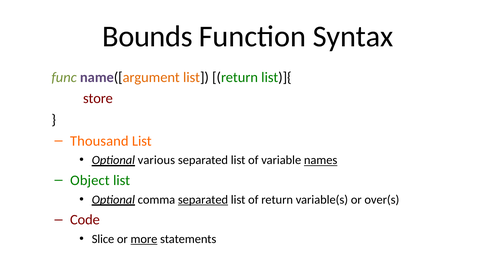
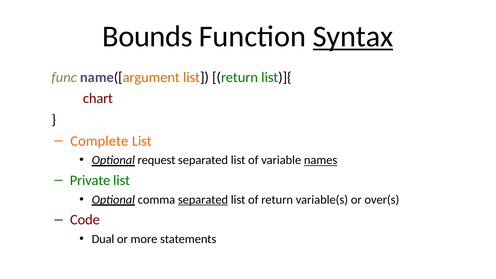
Syntax underline: none -> present (353, 37)
store: store -> chart (98, 99)
Thousand: Thousand -> Complete (99, 141)
various: various -> request (156, 160)
Object: Object -> Private (90, 180)
Slice: Slice -> Dual (103, 239)
more underline: present -> none (144, 239)
